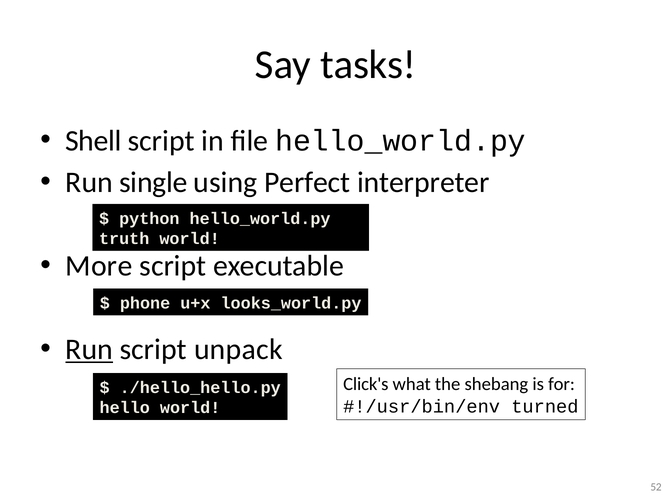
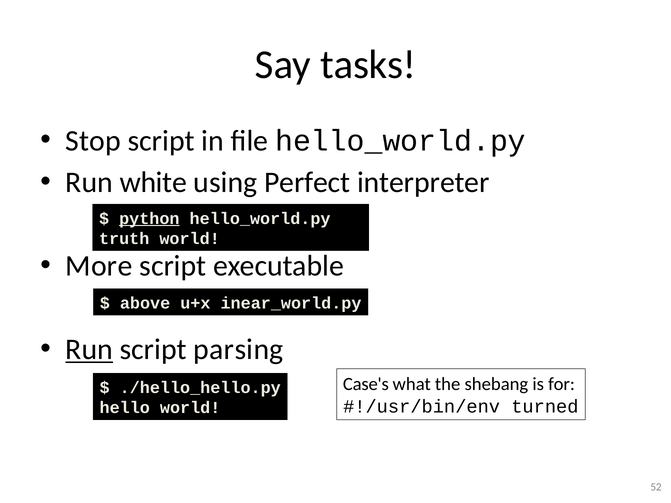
Shell: Shell -> Stop (93, 141)
single: single -> white (153, 183)
python underline: none -> present (149, 219)
phone: phone -> above (145, 303)
looks_world.py: looks_world.py -> inear_world.py (291, 303)
unpack: unpack -> parsing (238, 350)
Click's: Click's -> Case's (366, 385)
